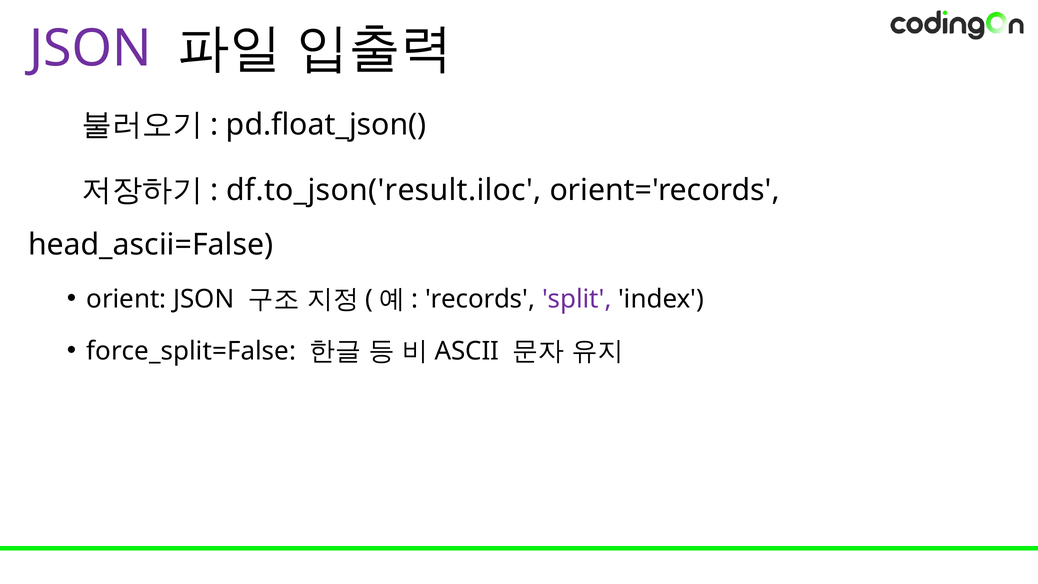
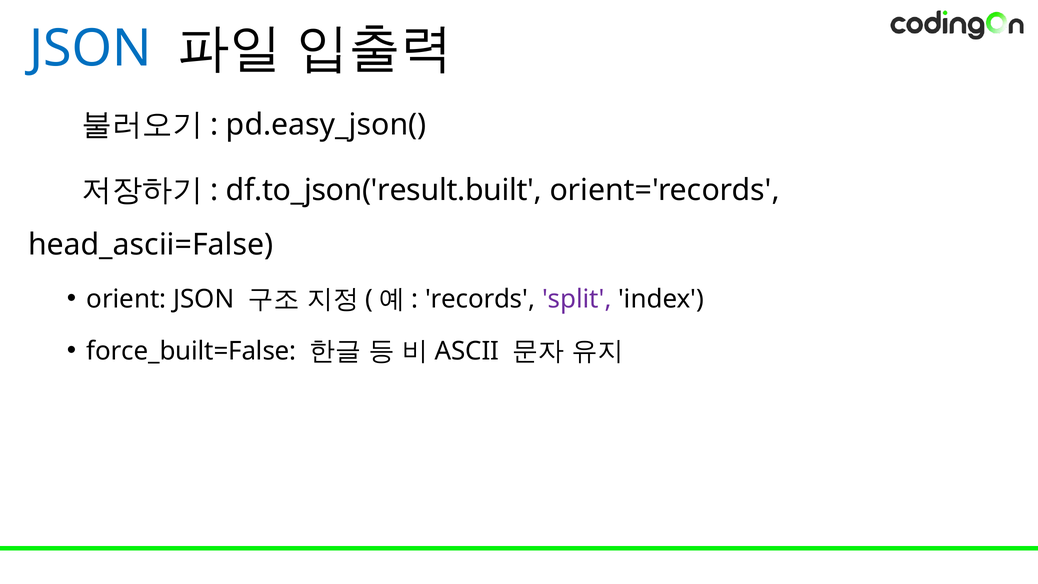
JSON colour: purple -> blue (90, 48)
pd.float_json(: pd.float_json( -> pd.easy_json( (326, 125)
df.to_json('result.iloc: df.to_json('result.iloc -> df.to_json('result.built (384, 190)
force_split=False: force_split=False -> force_built=False (191, 351)
